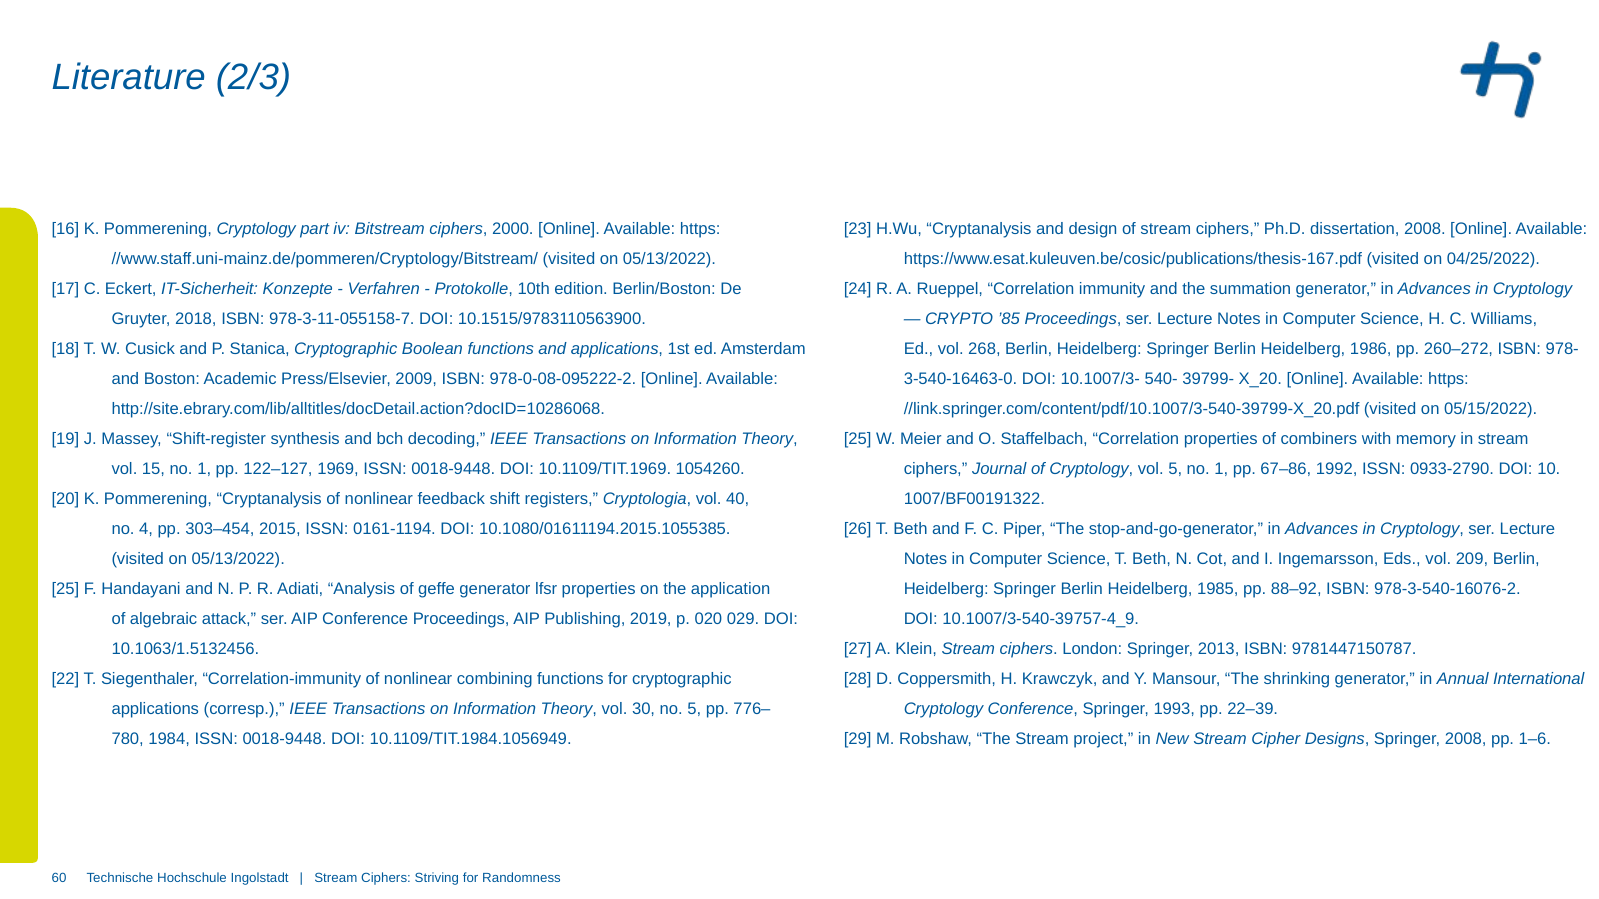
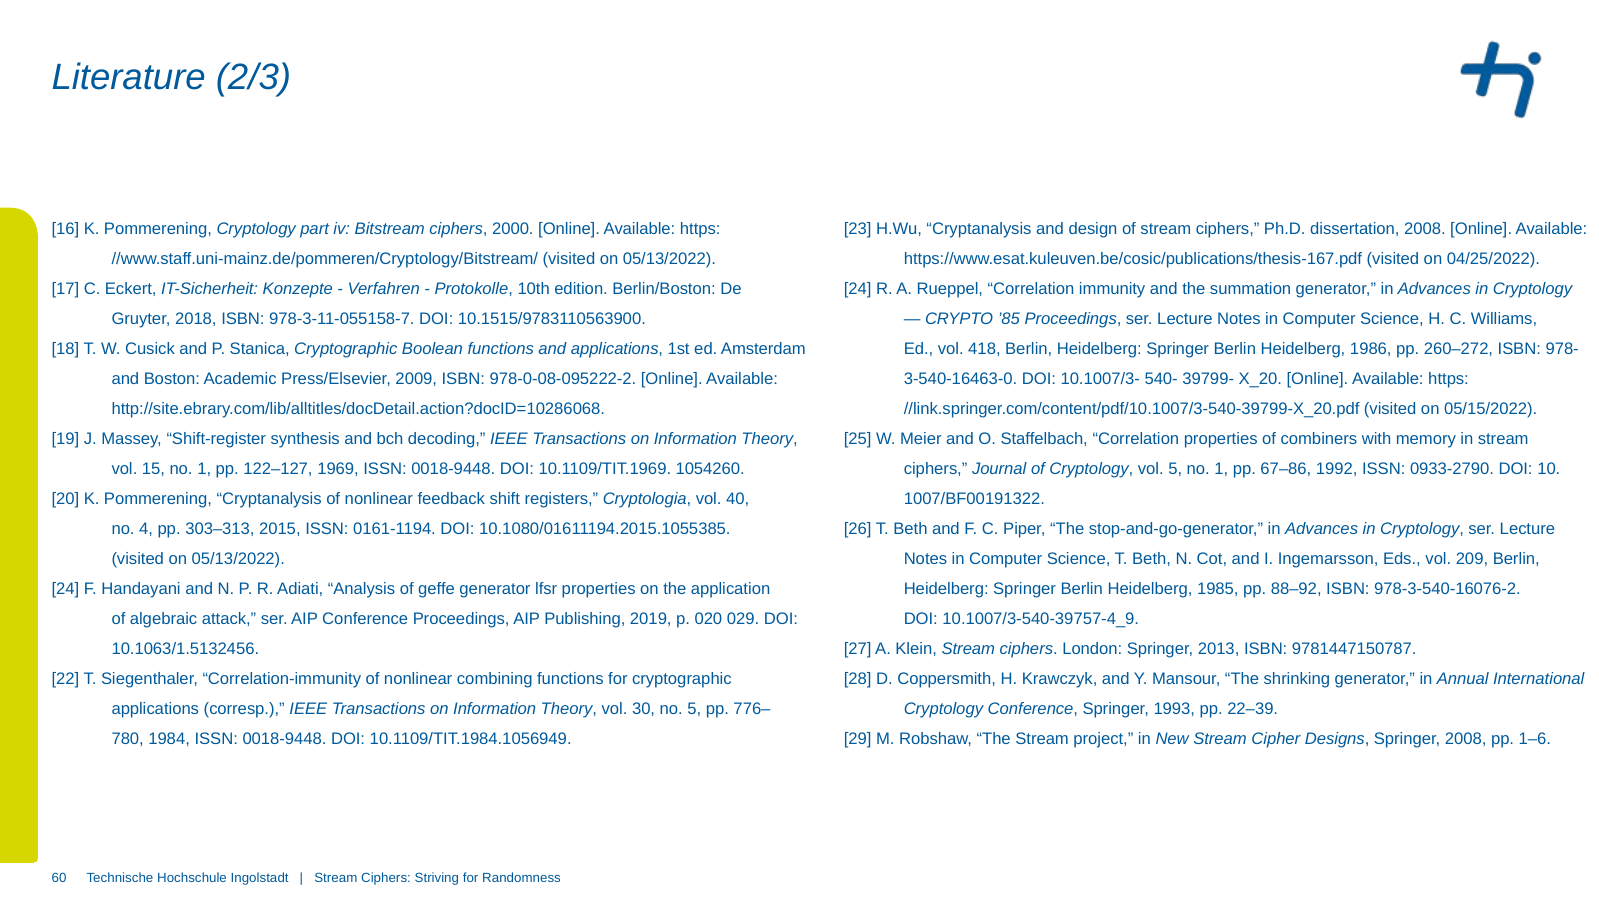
268: 268 -> 418 (984, 349)
303–454: 303–454 -> 303–313 (220, 529)
25: 25 -> 24 (65, 589)
